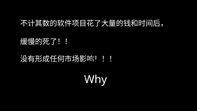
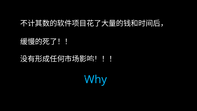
Why colour: white -> light blue (96, 79)
